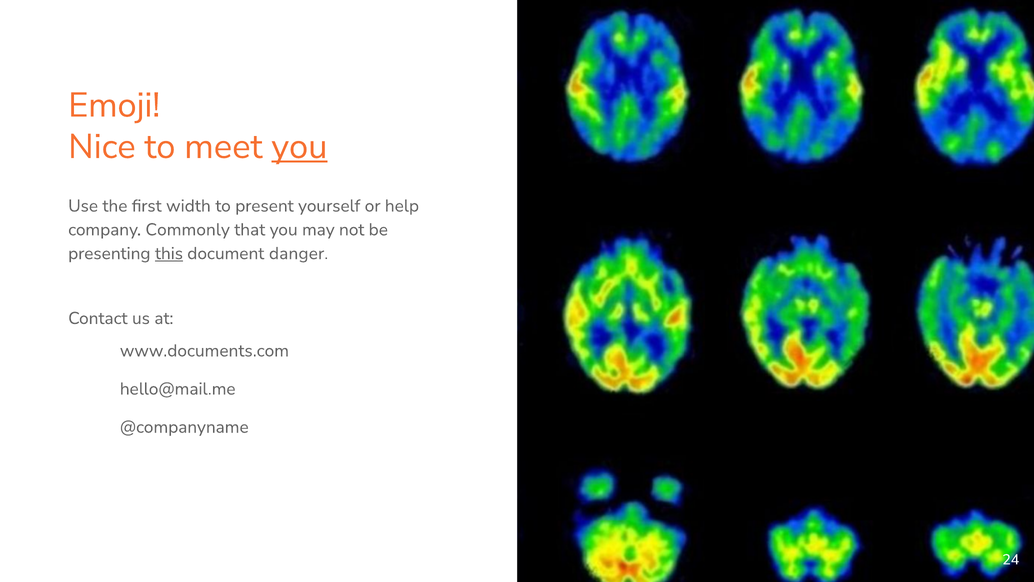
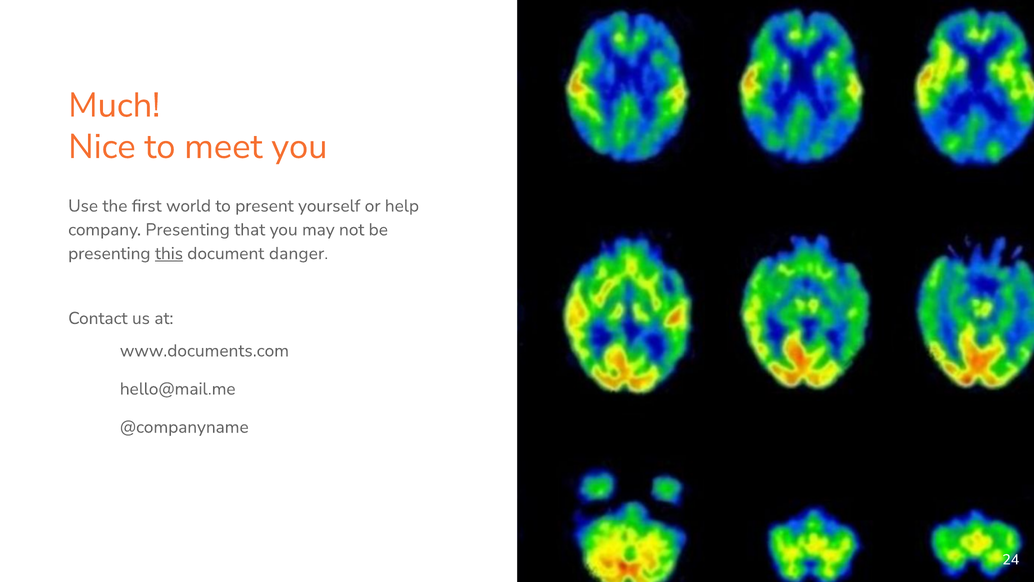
Emoji: Emoji -> Much (114, 105)
you underline: present -> none (299, 147)
width: width -> world (189, 206)
company Commonly: Commonly -> Presenting (188, 230)
